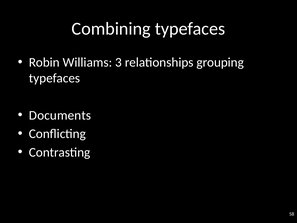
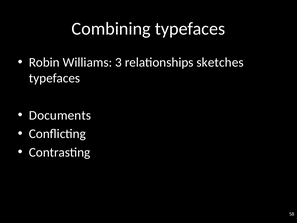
grouping: grouping -> sketches (220, 62)
